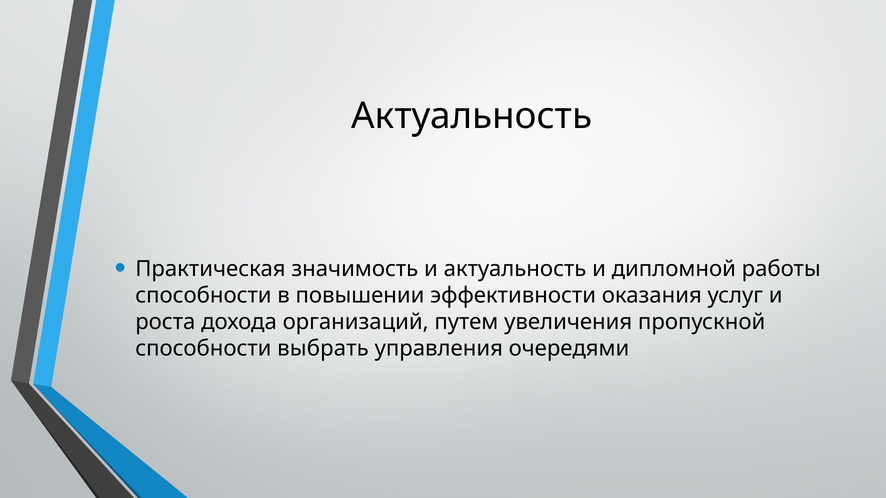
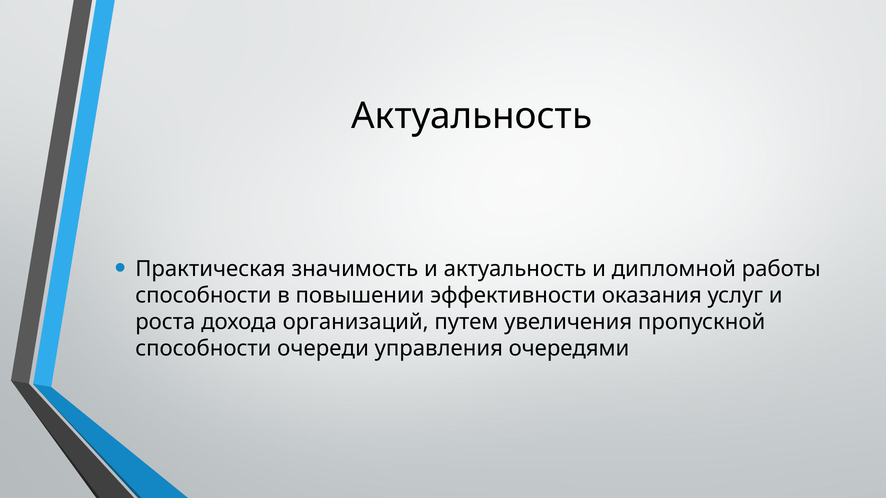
выбрать: выбрать -> очереди (323, 349)
